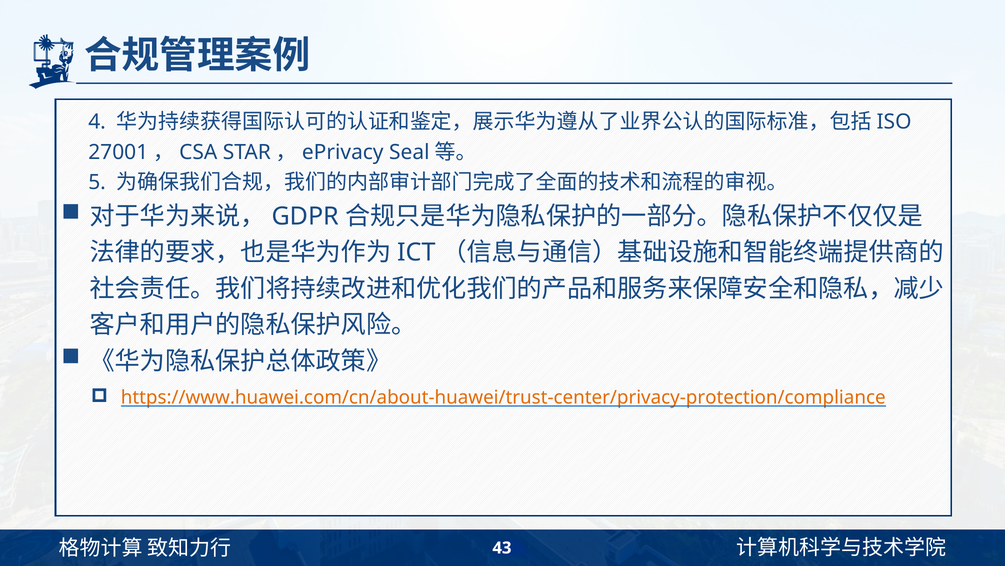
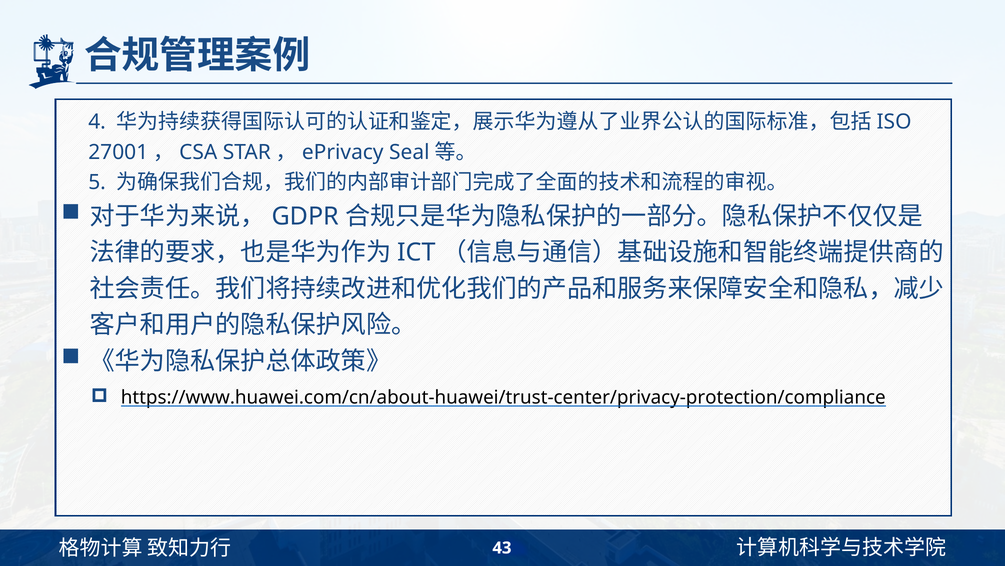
https://www.huawei.com/cn/about-huawei/trust-center/privacy-protection/compliance colour: orange -> black (503, 397)
